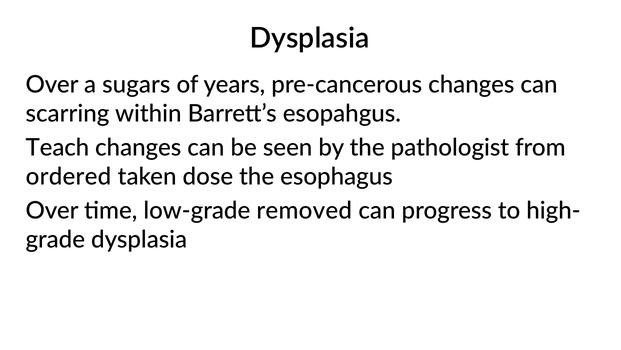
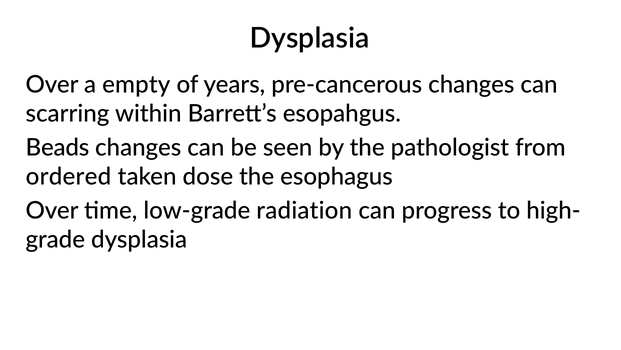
sugars: sugars -> empty (136, 85)
Teach: Teach -> Beads (57, 147)
removed: removed -> radiation (304, 210)
